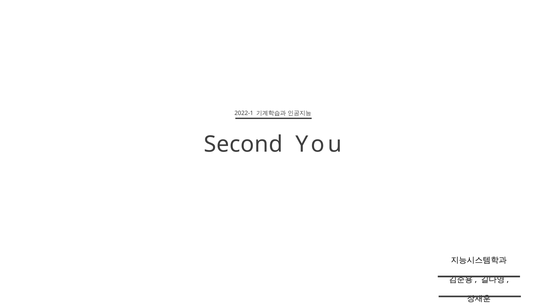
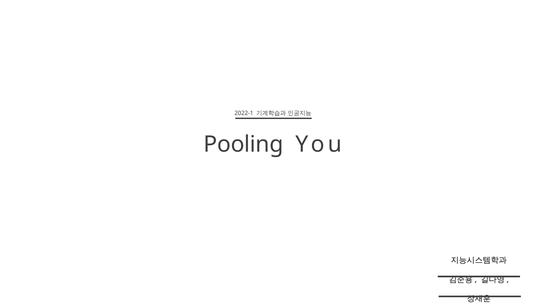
Second: Second -> Pooling (243, 144)
